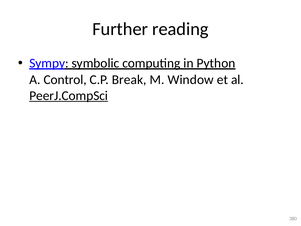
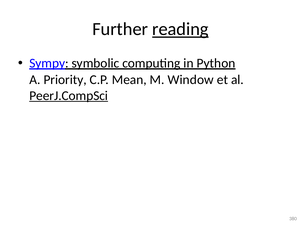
reading underline: none -> present (180, 29)
Control: Control -> Priority (65, 79)
Break: Break -> Mean (129, 79)
